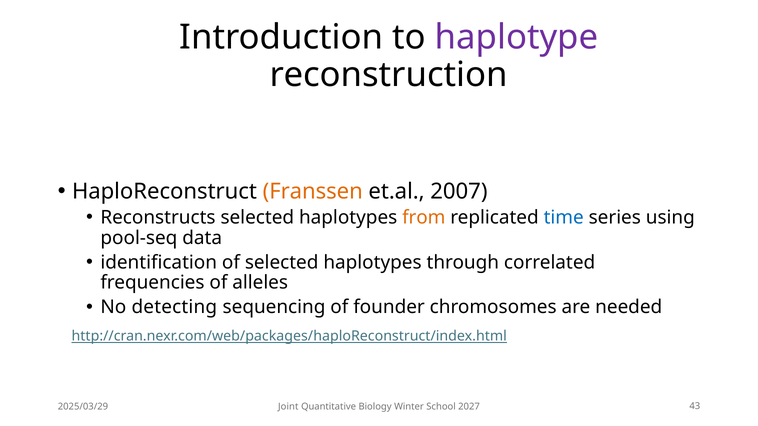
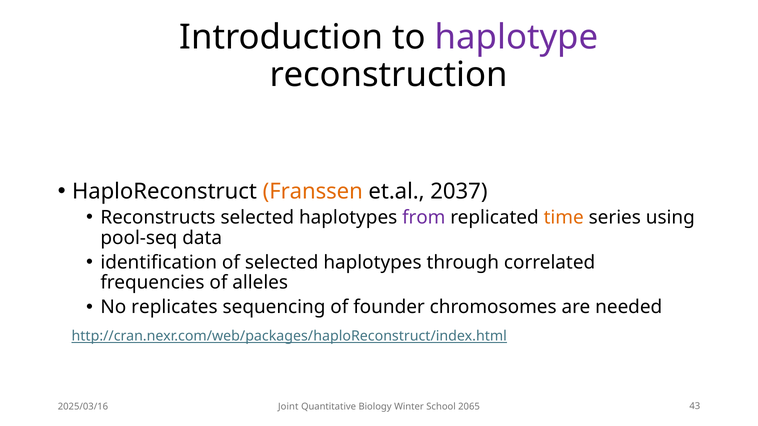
2007: 2007 -> 2037 (459, 192)
from colour: orange -> purple (424, 218)
time colour: blue -> orange (564, 218)
detecting: detecting -> replicates (174, 307)
2025/03/29: 2025/03/29 -> 2025/03/16 (83, 407)
2027: 2027 -> 2065 (469, 407)
